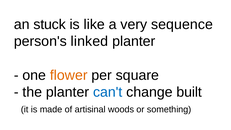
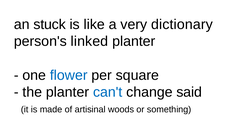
sequence: sequence -> dictionary (182, 24)
flower colour: orange -> blue (69, 75)
built: built -> said (189, 92)
